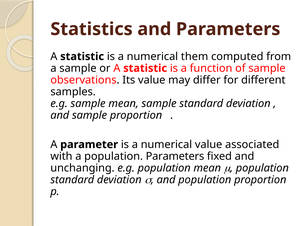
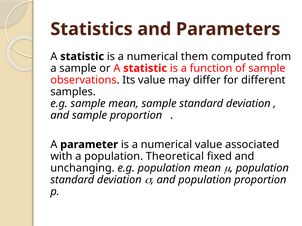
population Parameters: Parameters -> Theoretical (175, 157)
